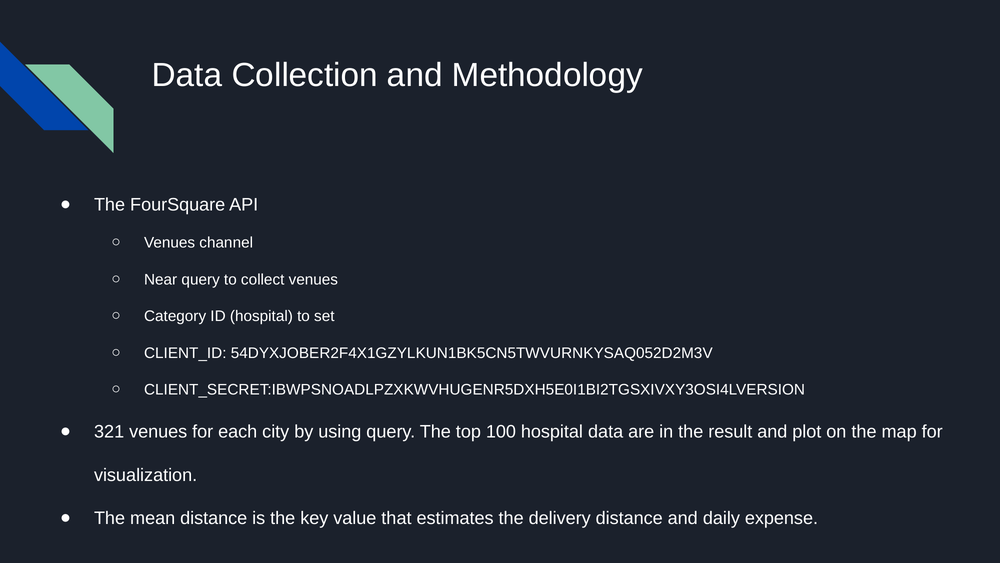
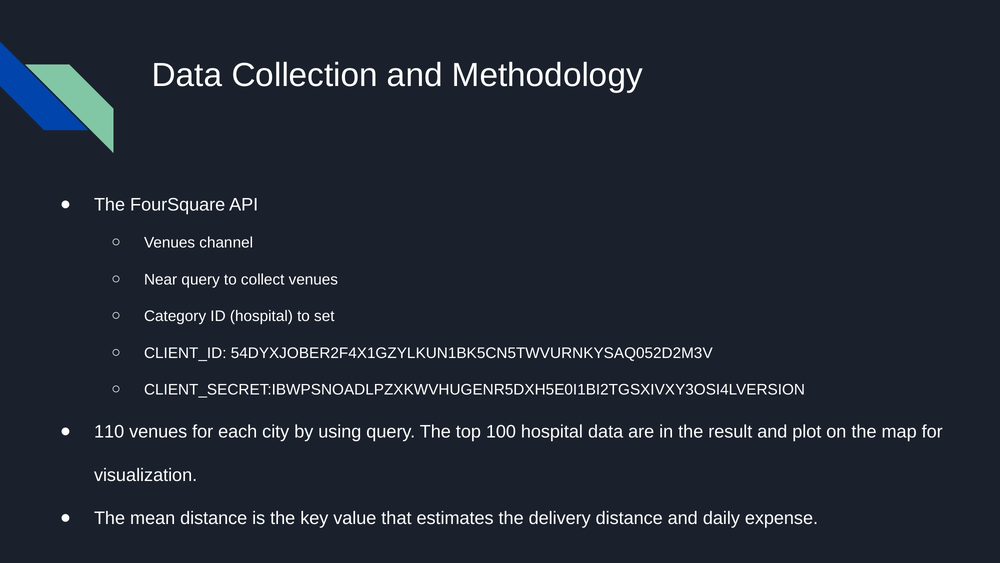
321: 321 -> 110 (109, 431)
